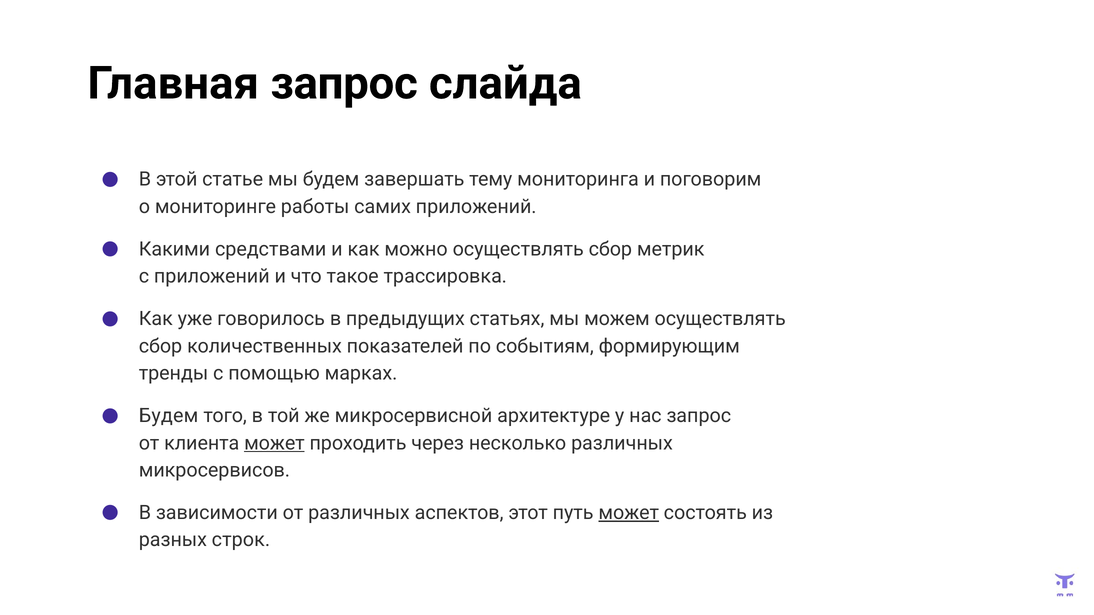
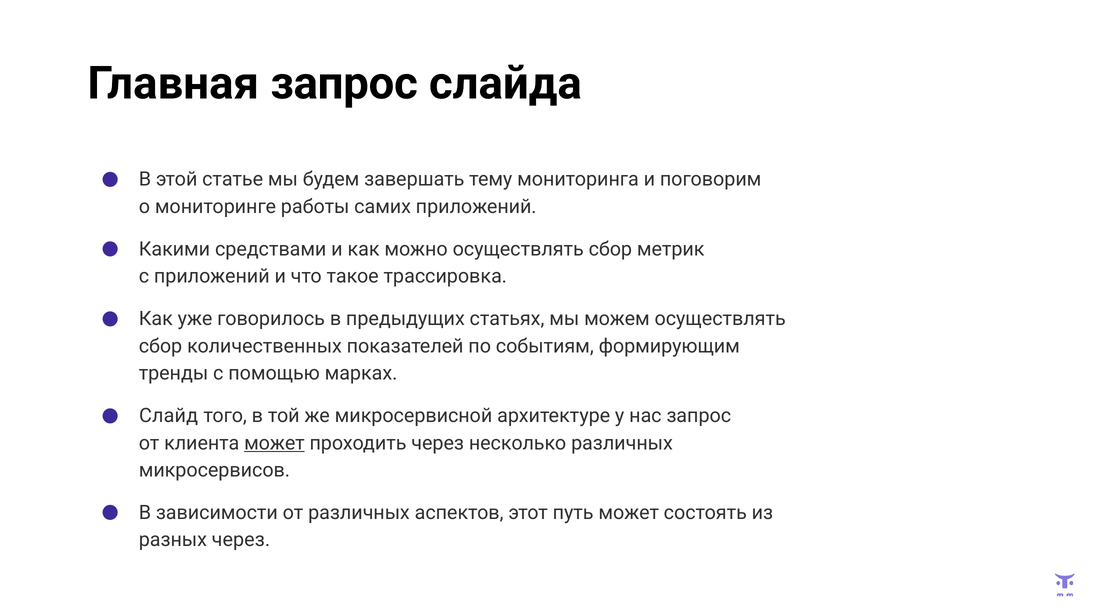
Будем: Будем -> Слайд (169, 416)
может underline: present -> none (629, 513)
разных строк: строк -> через (241, 540)
